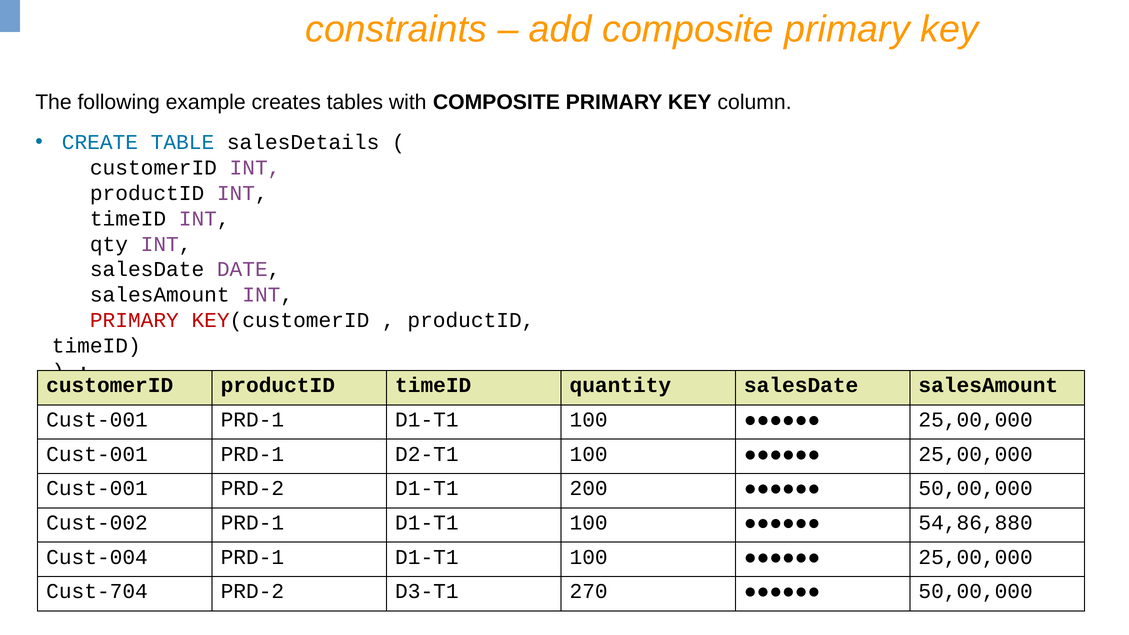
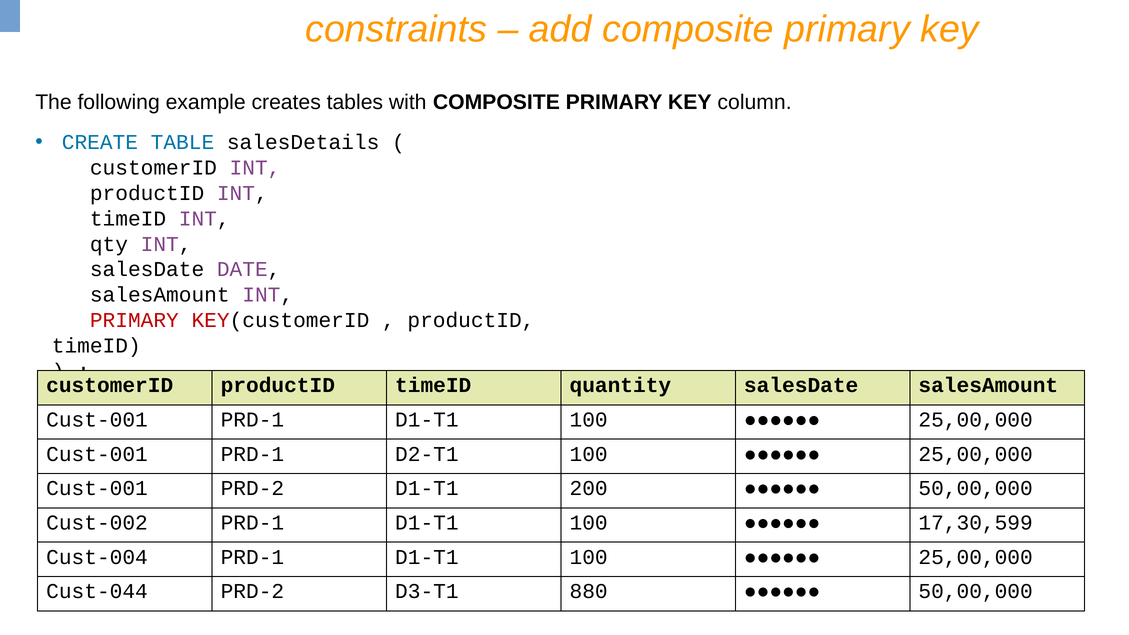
54,86,880: 54,86,880 -> 17,30,599 (976, 523)
Cust-704: Cust-704 -> Cust-044 (97, 591)
270: 270 -> 880 (589, 591)
